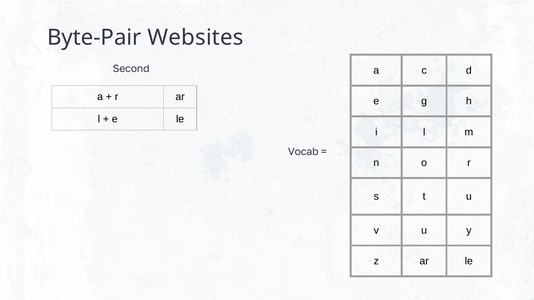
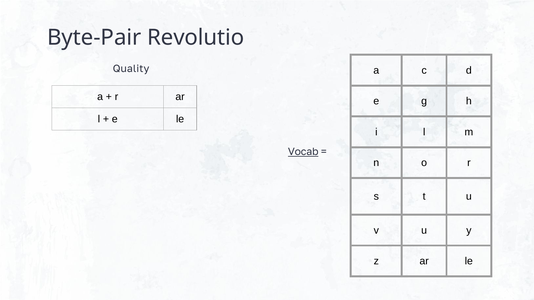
Websites: Websites -> Revolutio (196, 38)
Second: Second -> Quality (131, 69)
Vocab underline: none -> present (303, 152)
